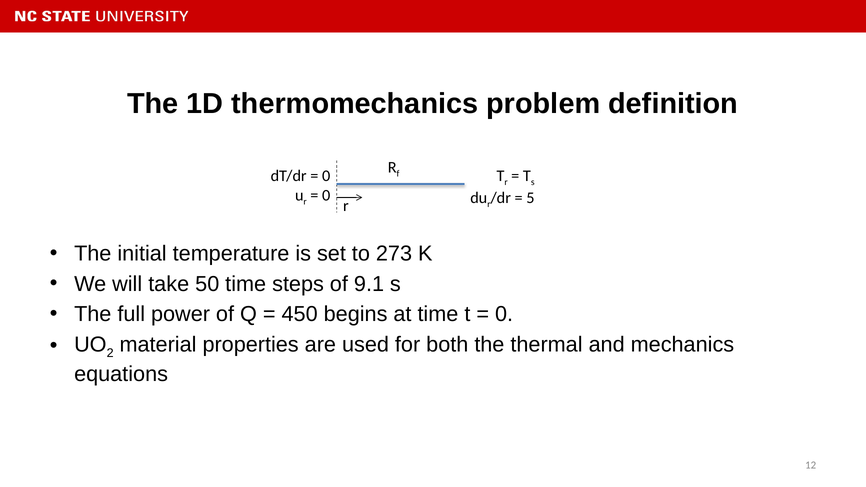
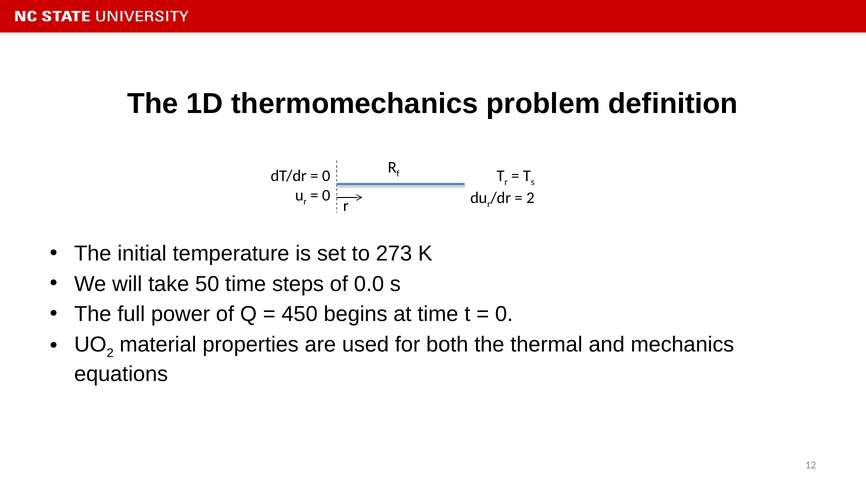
5: 5 -> 2 (530, 198)
9.1: 9.1 -> 0.0 (369, 284)
